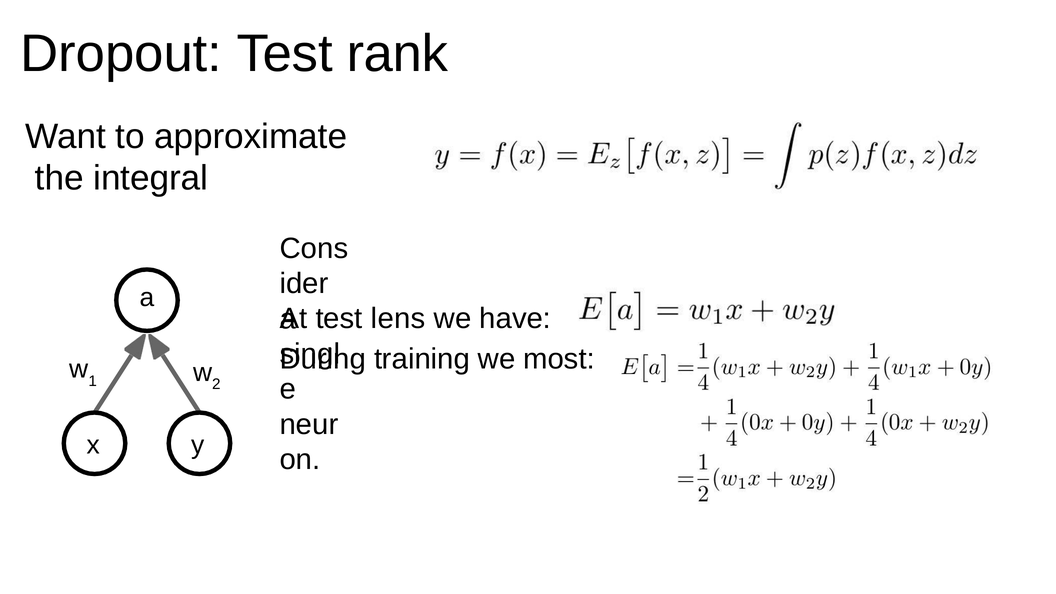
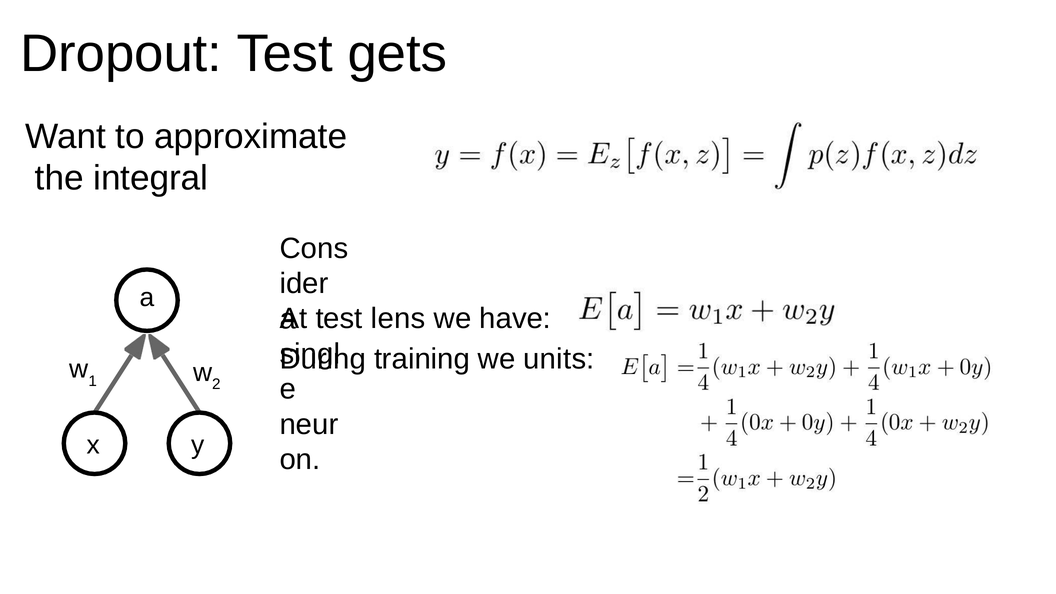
rank: rank -> gets (397, 54)
most: most -> units (559, 359)
